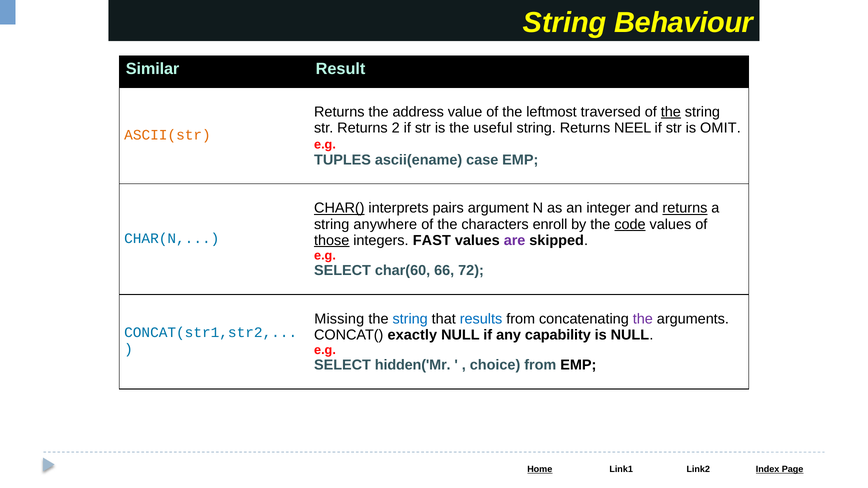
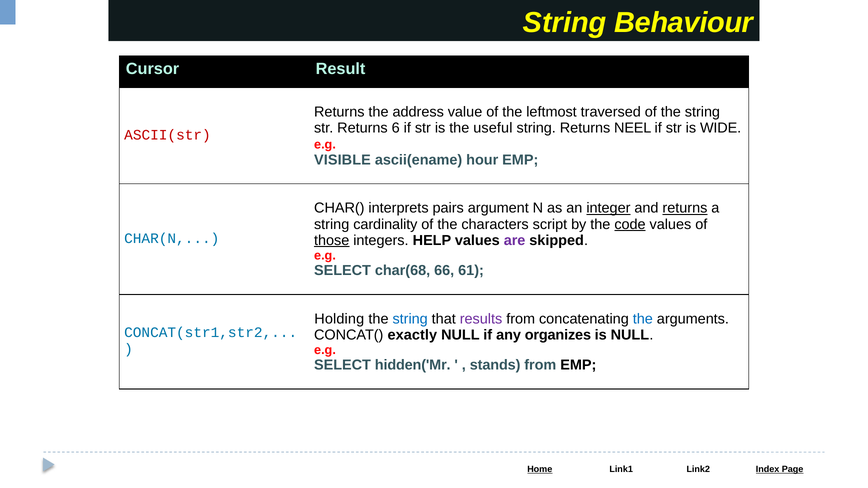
Similar: Similar -> Cursor (153, 69)
the underline: present -> none (671, 112)
2: 2 -> 6 (396, 128)
OMIT: OMIT -> WIDE (721, 128)
ASCII(str colour: orange -> red (167, 135)
TUPLES: TUPLES -> VISIBLE (342, 160)
case: case -> hour (482, 160)
CHAR( underline: present -> none (339, 208)
integer underline: none -> present (608, 208)
anywhere: anywhere -> cardinality (385, 224)
enroll: enroll -> script (550, 224)
FAST: FAST -> HELP (432, 240)
char(60: char(60 -> char(68 (403, 271)
72: 72 -> 61 (471, 271)
Missing: Missing -> Holding (339, 319)
results colour: blue -> purple (481, 319)
the colour: purple -> blue (643, 319)
capability: capability -> organizes (558, 335)
choice: choice -> stands (495, 365)
